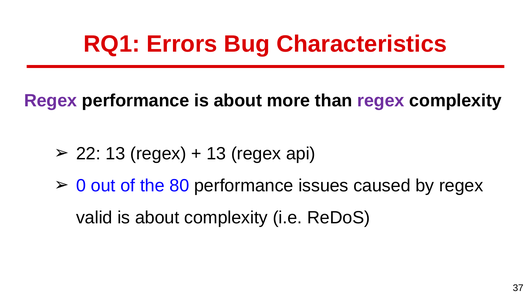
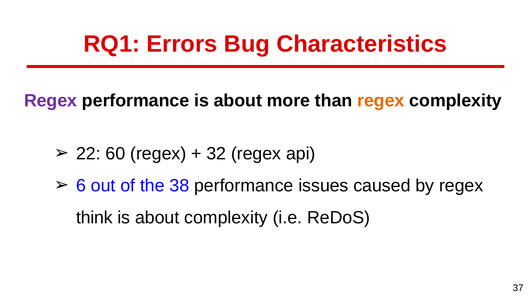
regex colour: purple -> orange (381, 101)
22 13: 13 -> 60 (115, 154)
13: 13 -> 32 (216, 154)
0: 0 -> 6 (81, 185)
80: 80 -> 38 (179, 185)
valid: valid -> think (94, 217)
